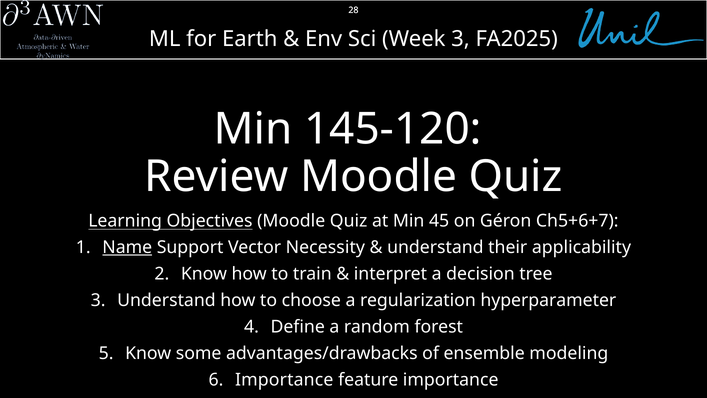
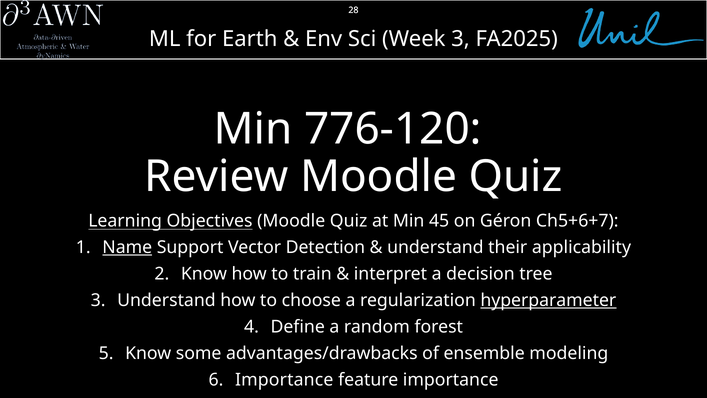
145-120: 145-120 -> 776-120 (393, 129)
Necessity: Necessity -> Detection (325, 247)
hyperparameter underline: none -> present (548, 300)
